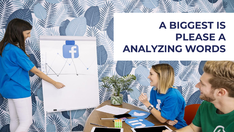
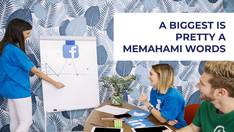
PLEASE: PLEASE -> PRETTY (195, 37)
ANALYZING: ANALYZING -> MEMAHAMI (153, 49)
